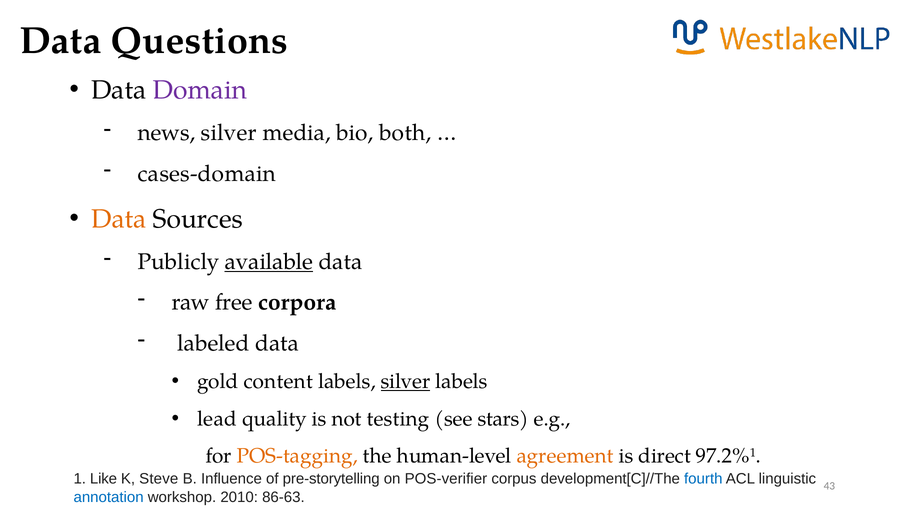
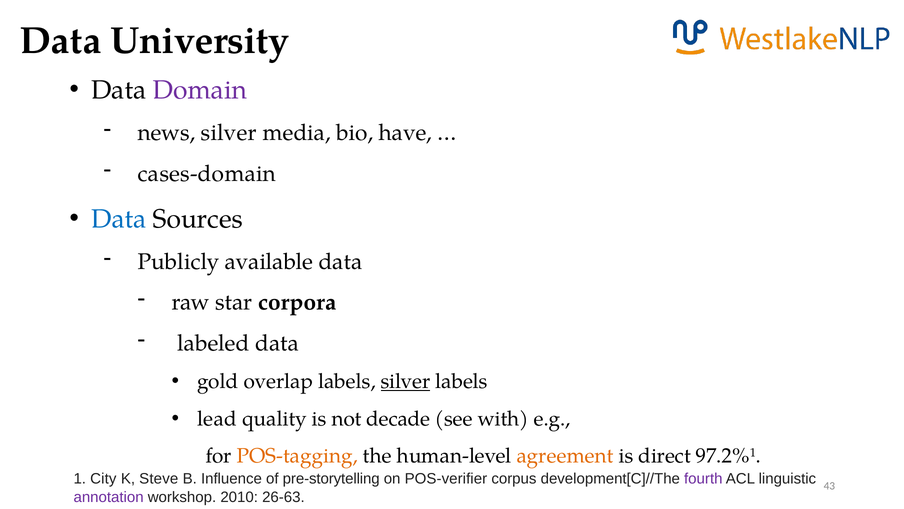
Questions: Questions -> University (200, 41)
both: both -> have (405, 133)
Data colour: orange -> blue (119, 219)
available underline: present -> none (269, 262)
free: free -> star (234, 302)
content: content -> overlap (278, 381)
testing: testing -> decade (398, 418)
stars: stars -> with (503, 418)
Like: Like -> City (103, 479)
fourth colour: blue -> purple (703, 479)
annotation colour: blue -> purple (109, 497)
86-63: 86-63 -> 26-63 (283, 497)
